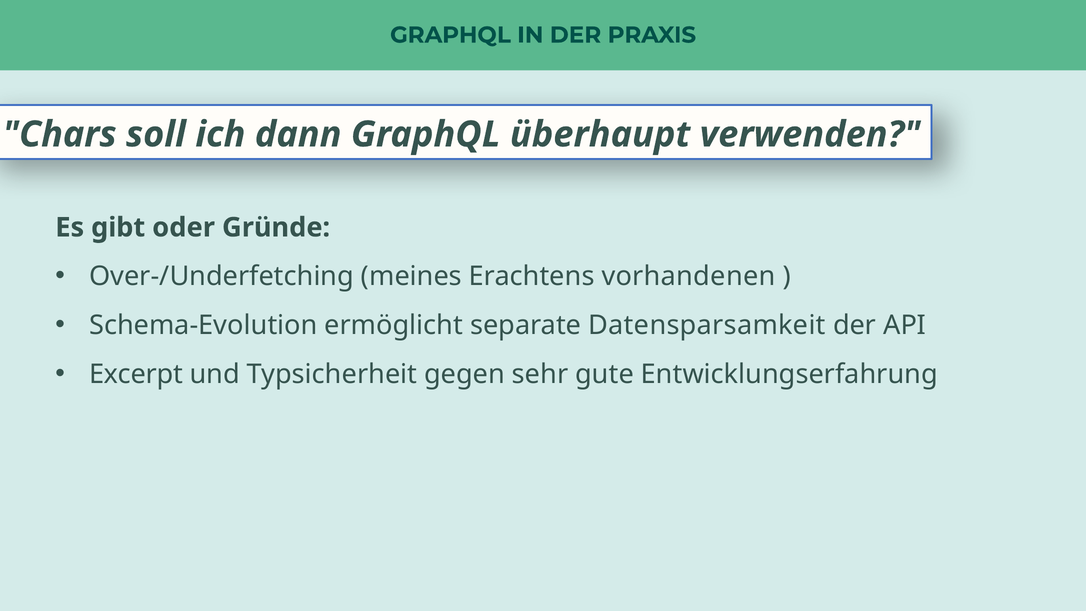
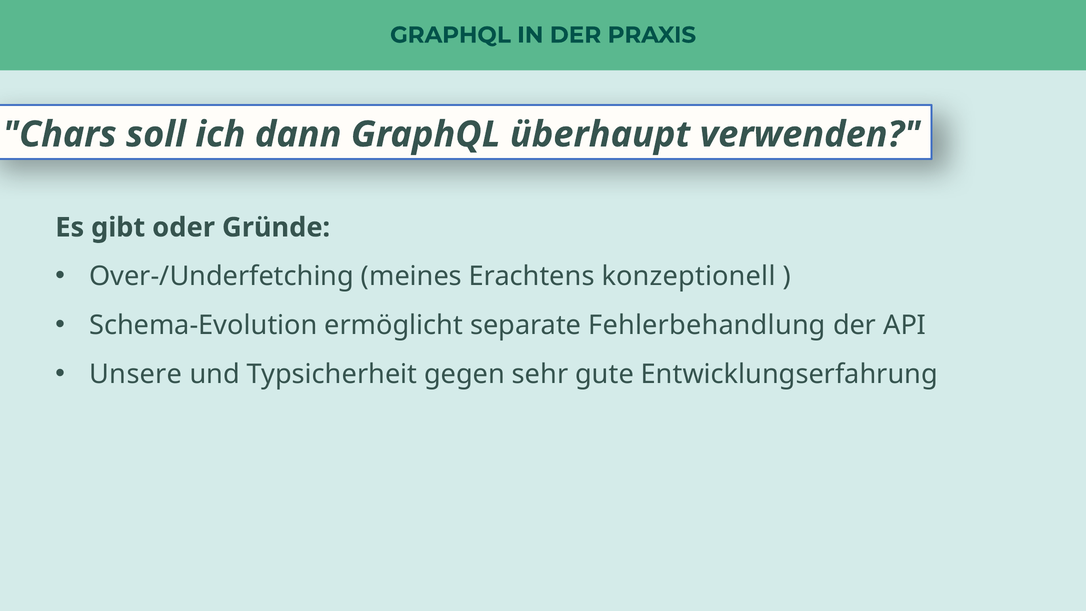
vorhandenen: vorhandenen -> konzeptionell (689, 276)
Datensparsamkeit: Datensparsamkeit -> Fehlerbehandlung (707, 325)
Excerpt: Excerpt -> Unsere (136, 374)
